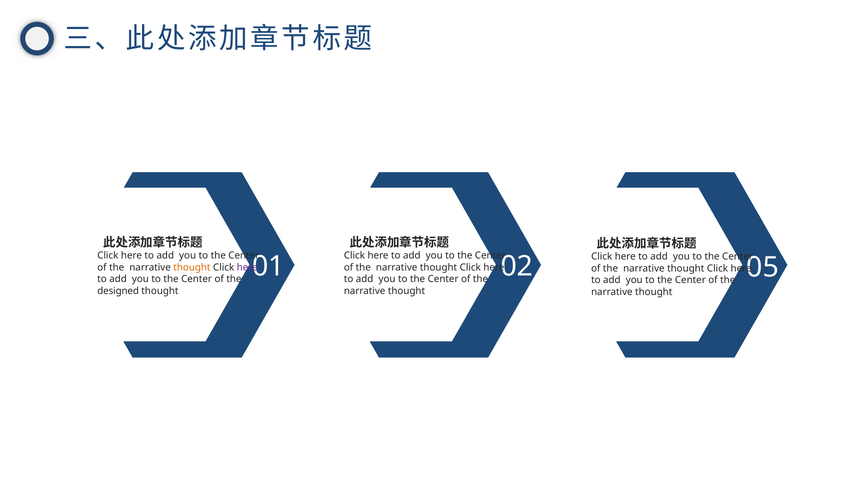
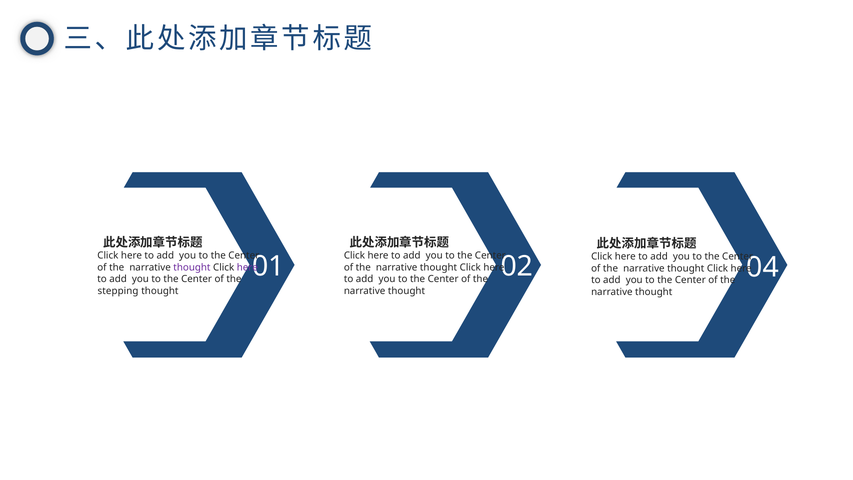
05: 05 -> 04 (763, 267)
thought colour: orange -> purple (192, 267)
designed: designed -> stepping (118, 291)
